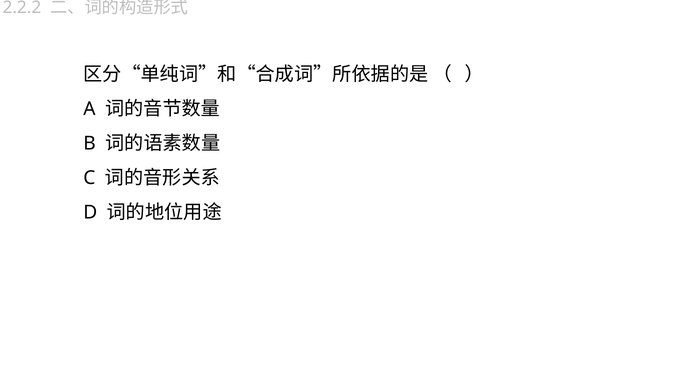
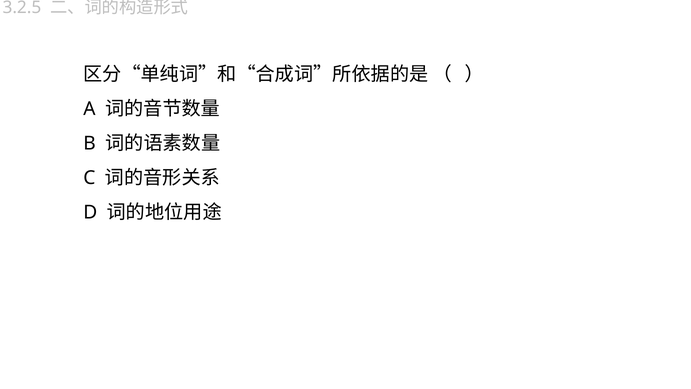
2.2.2: 2.2.2 -> 3.2.5 (22, 8)
